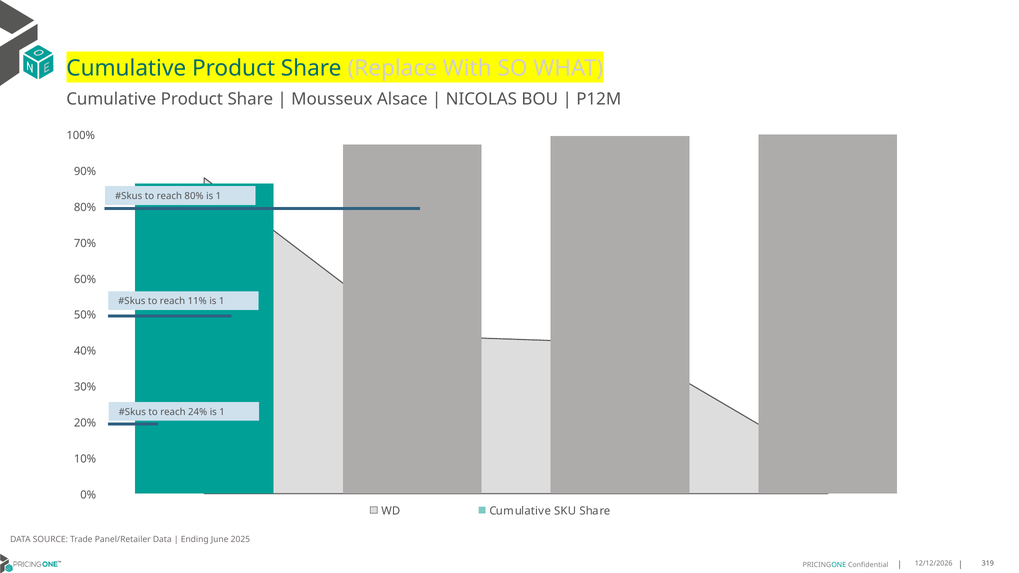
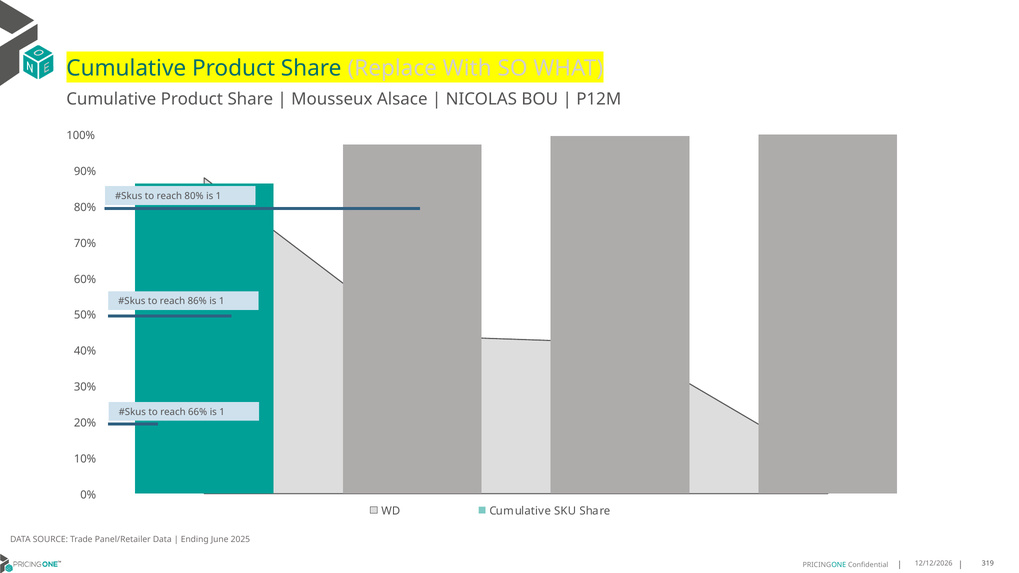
11%: 11% -> 86% (197, 301)
24%: 24% -> 66% (198, 412)
